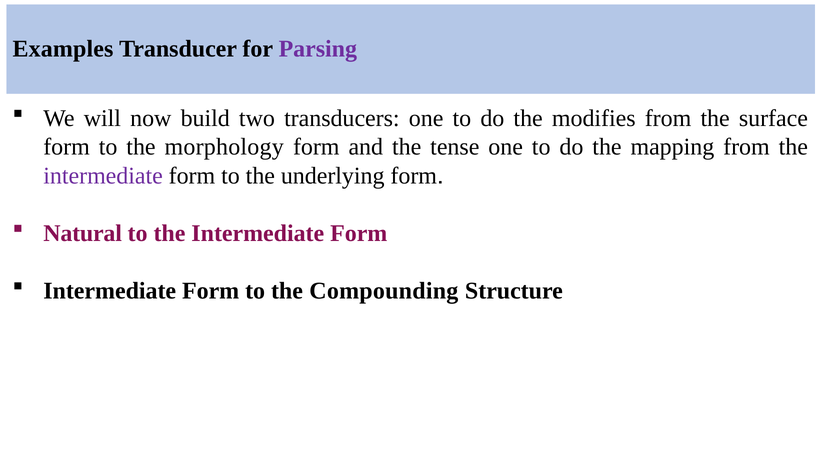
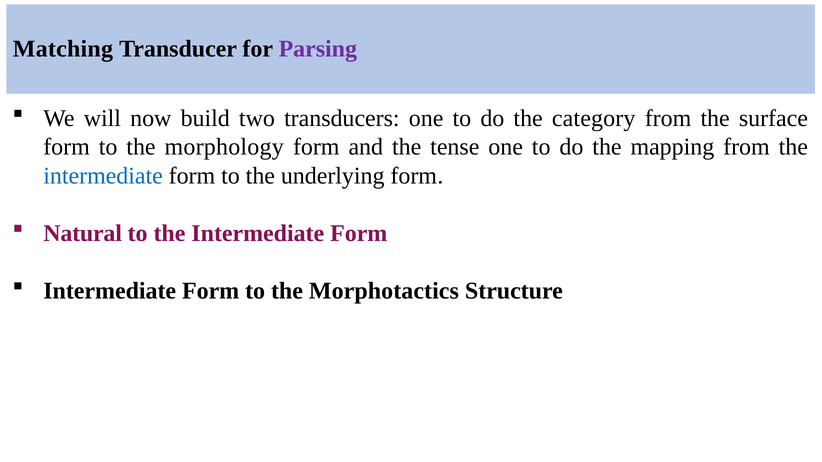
Examples: Examples -> Matching (63, 49)
modifies: modifies -> category (594, 118)
intermediate colour: purple -> blue (103, 176)
Compounding: Compounding -> Morphotactics (384, 291)
